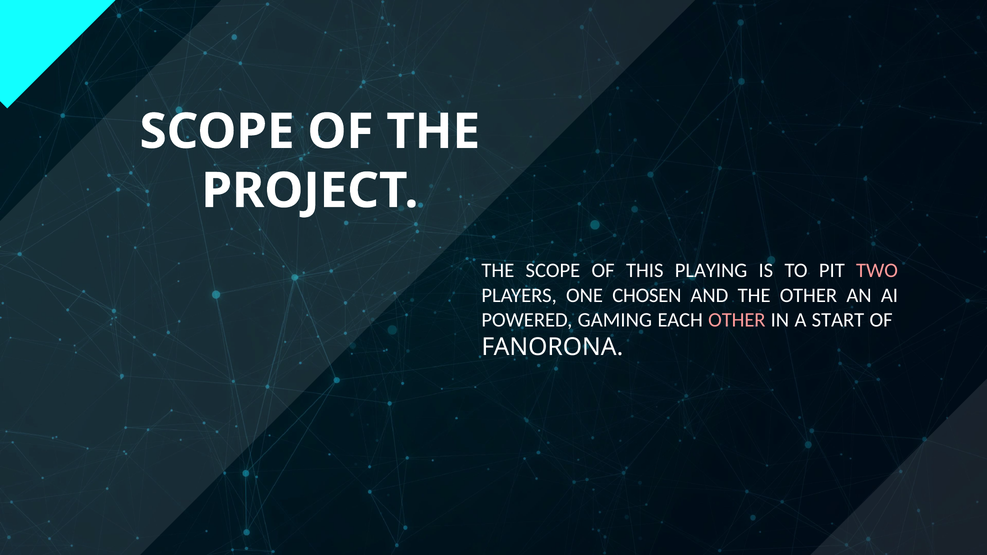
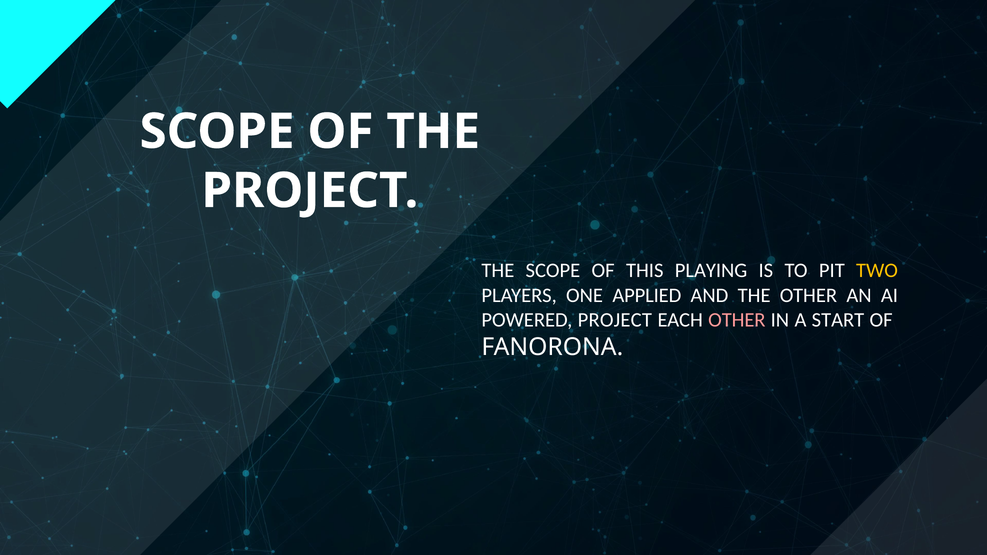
TWO colour: pink -> yellow (877, 271)
CHOSEN: CHOSEN -> APPLIED (647, 295)
POWERED GAMING: GAMING -> PROJECT (615, 320)
